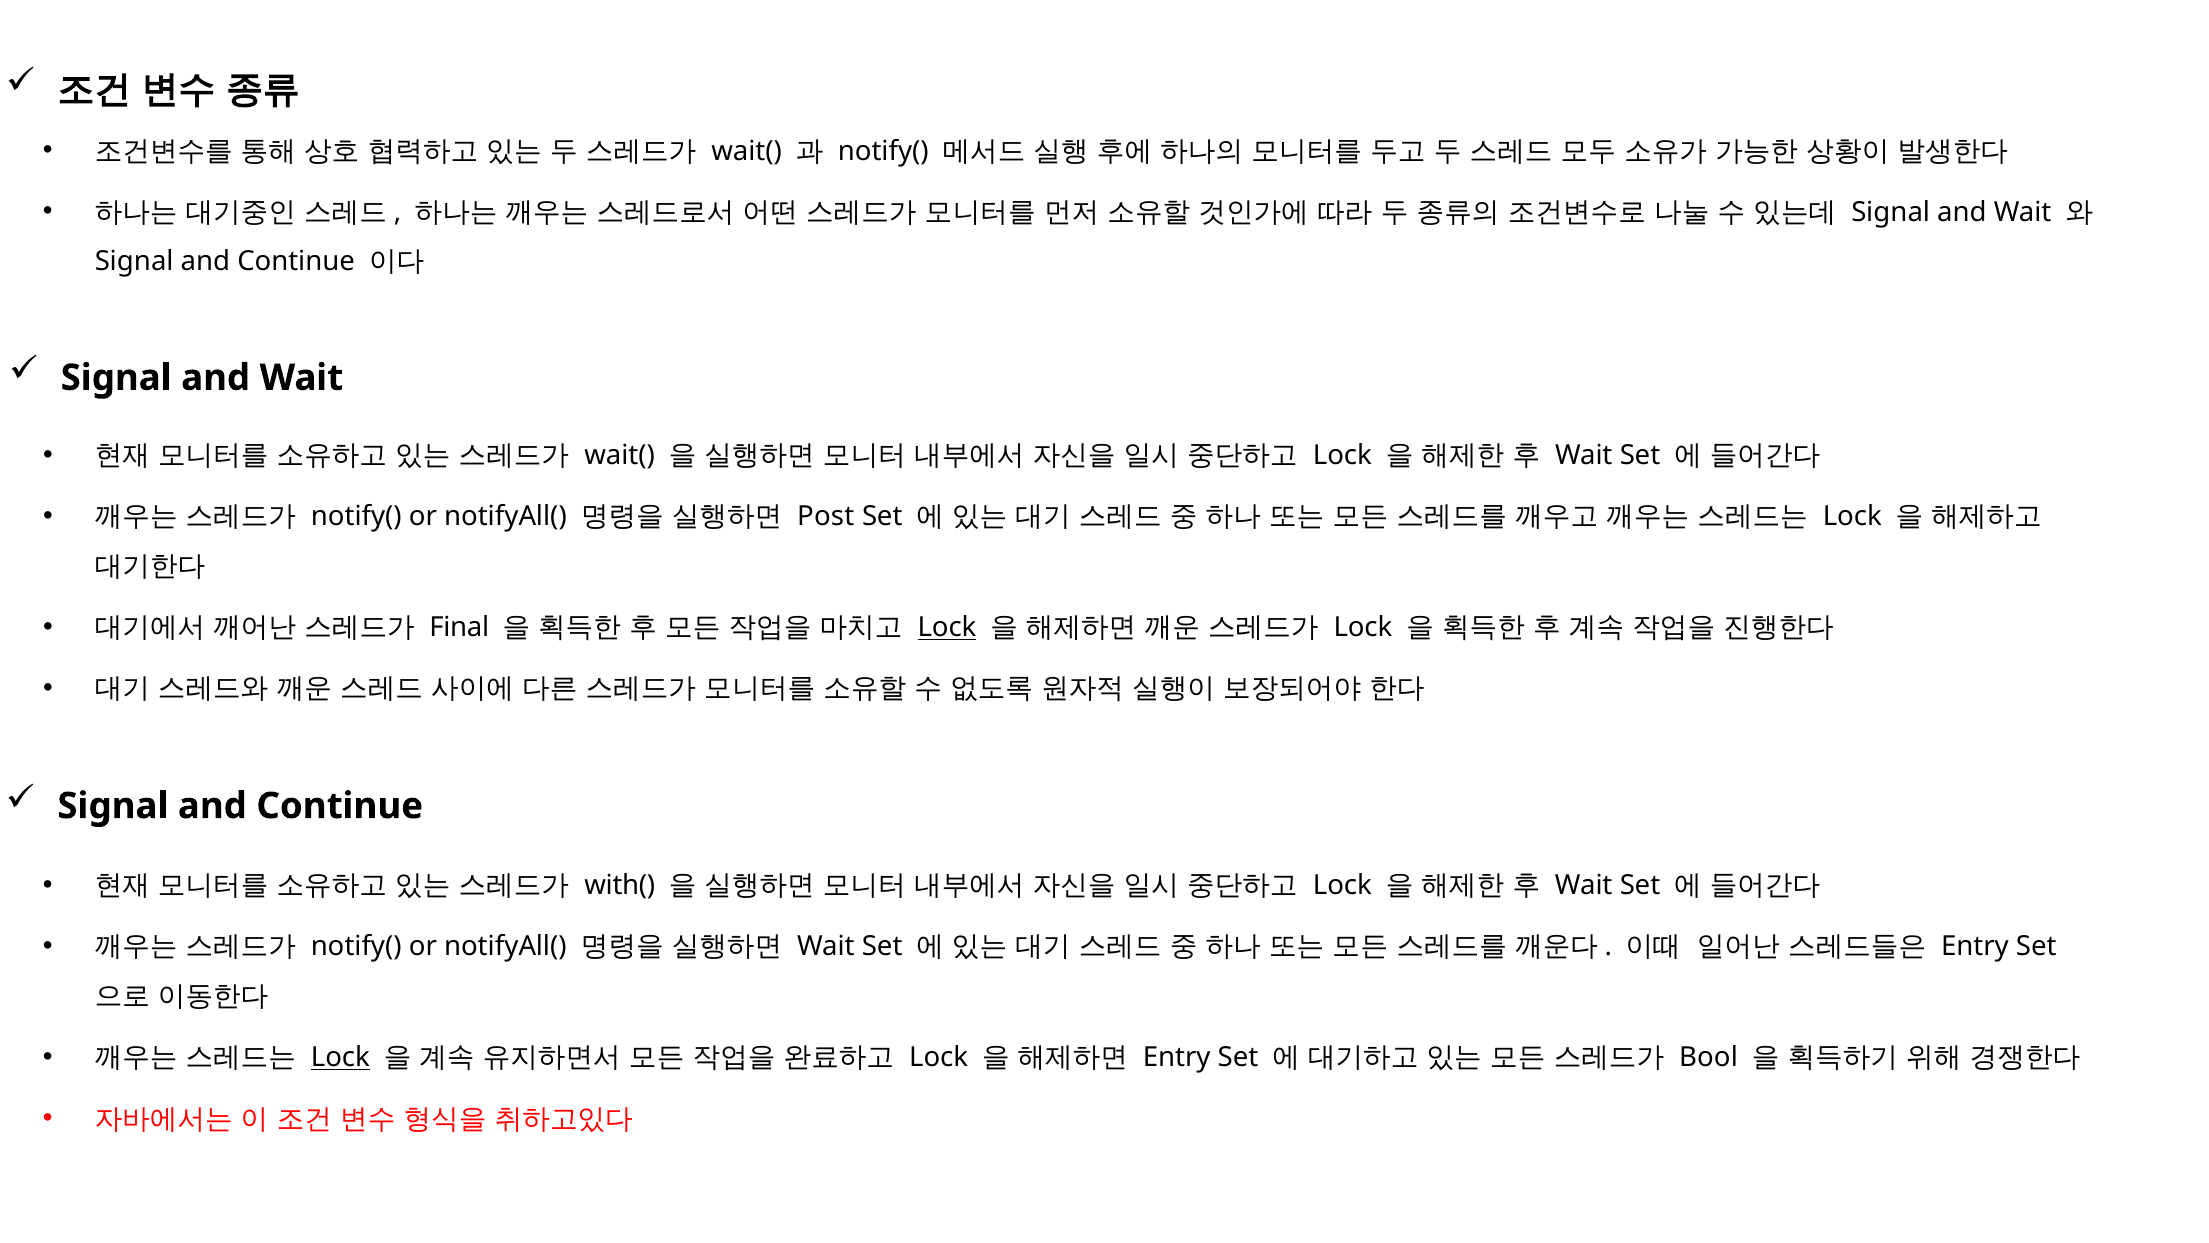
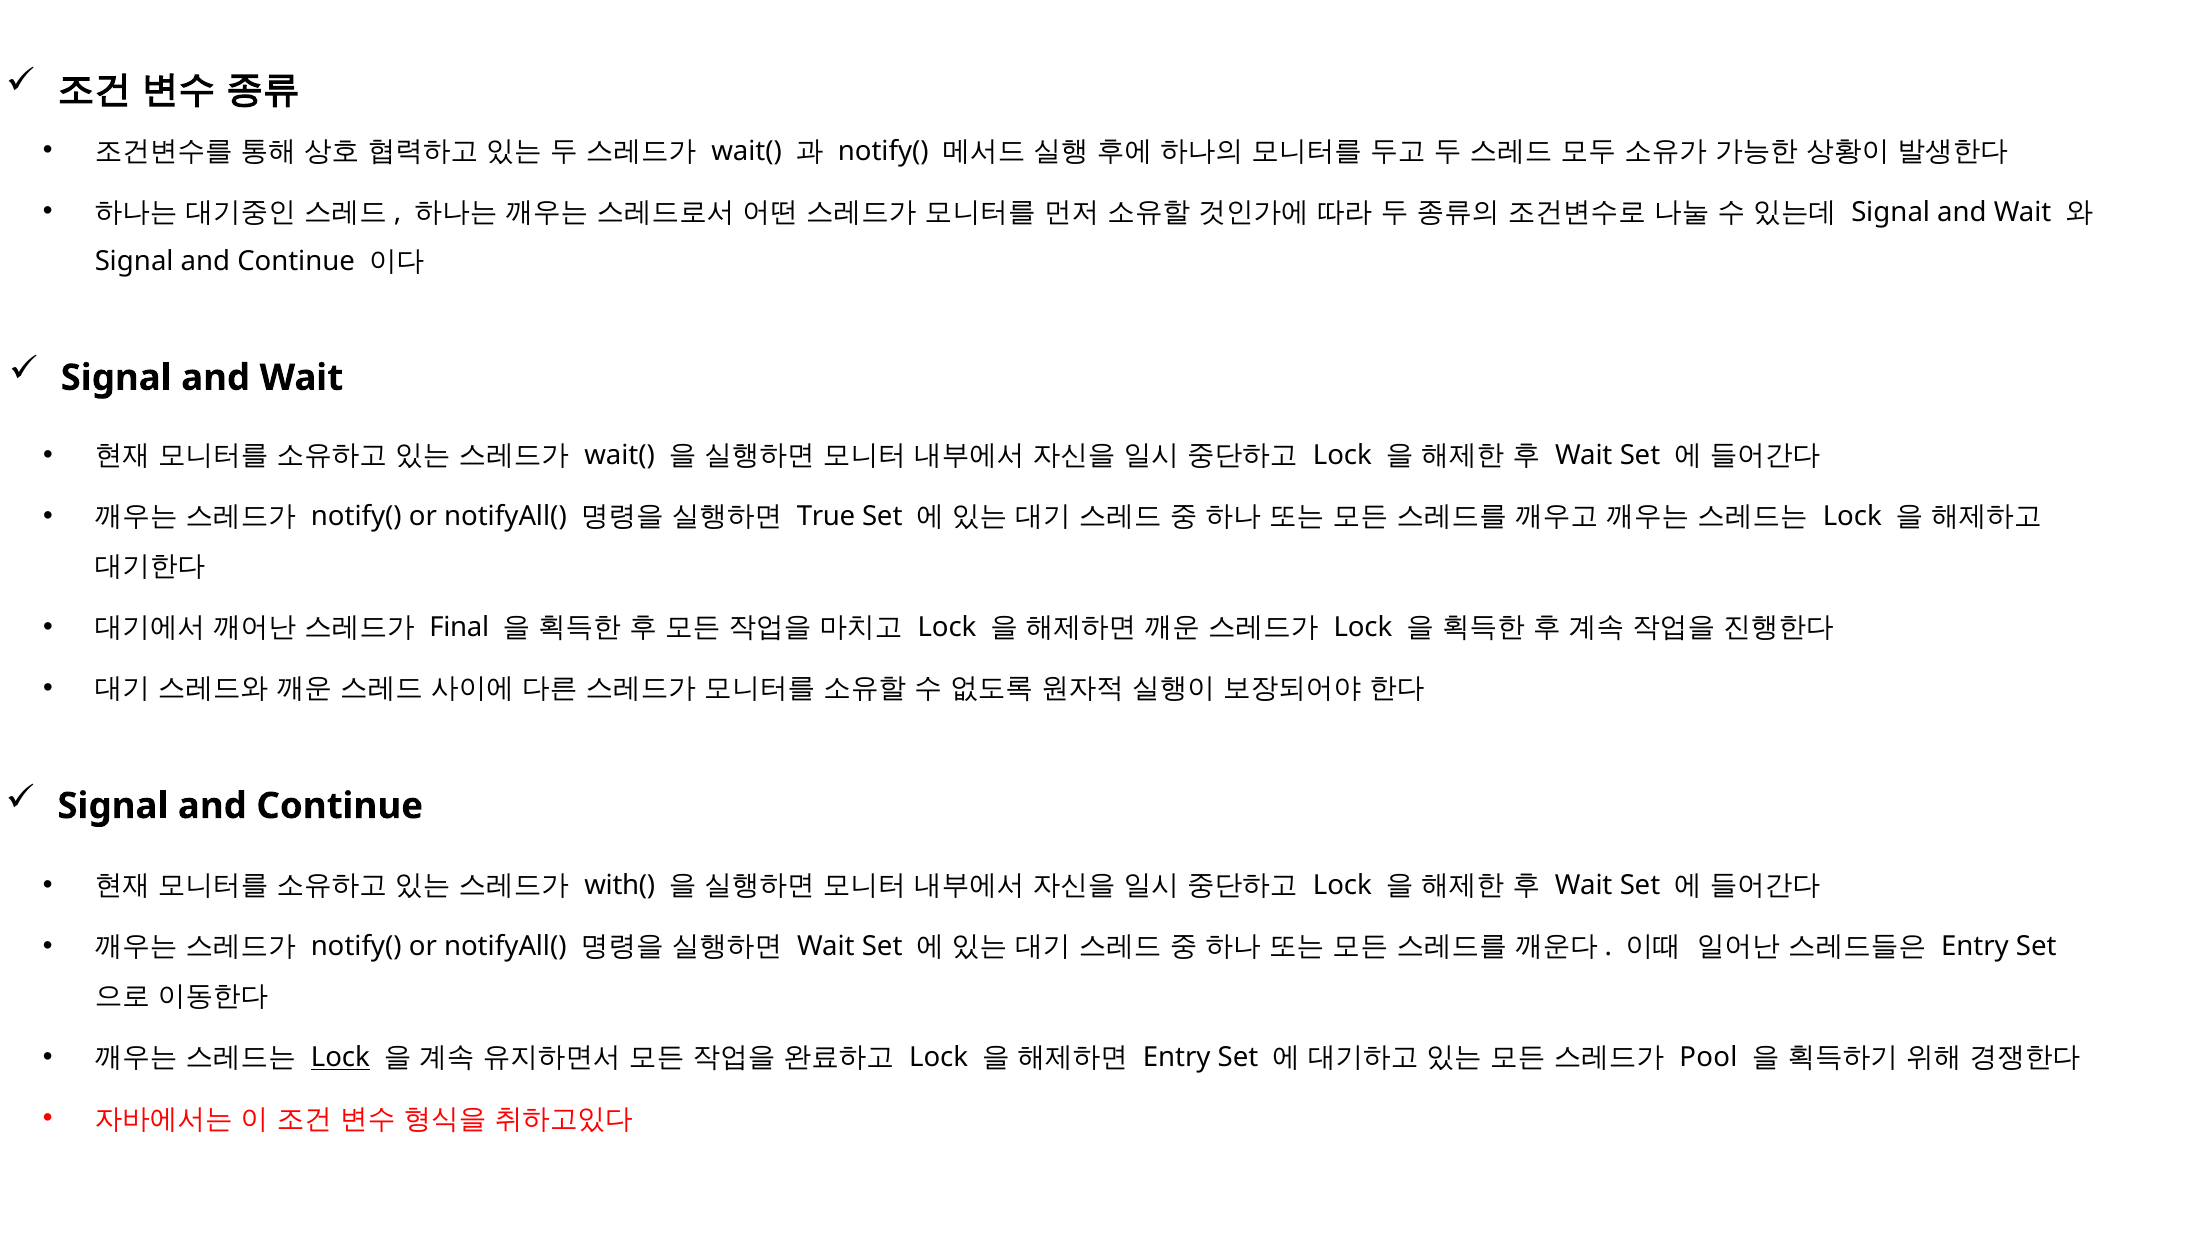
Post: Post -> True (826, 516)
Lock underline: present -> none (947, 627)
Bool: Bool -> Pool (1708, 1057)
